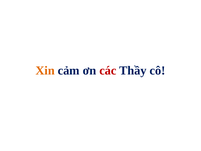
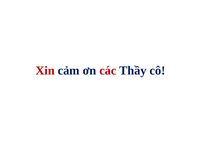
Xin colour: orange -> red (45, 70)
